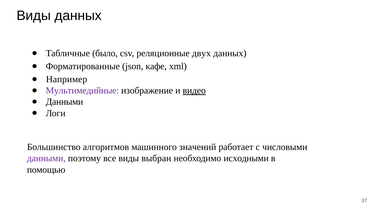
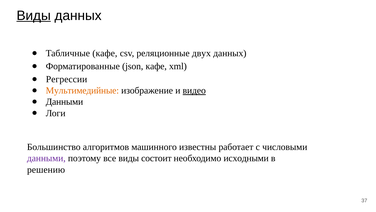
Виды underline: none -> present (34, 15)
Табличные было: было -> кафе (105, 53)
Например: Например -> Регрессии (67, 79)
Мультимедийные colour: purple -> orange (82, 90)
значений: значений -> известны (198, 147)
выбран: выбран -> состоит (156, 158)
помощью: помощью -> решению (46, 169)
